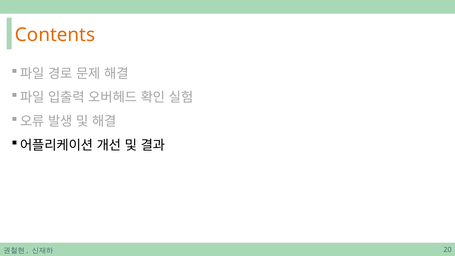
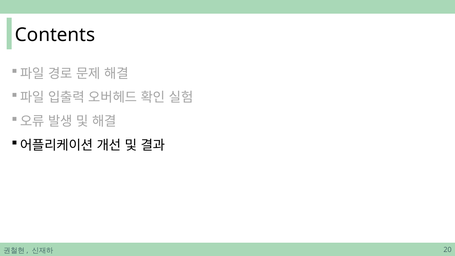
Contents colour: orange -> black (55, 35)
